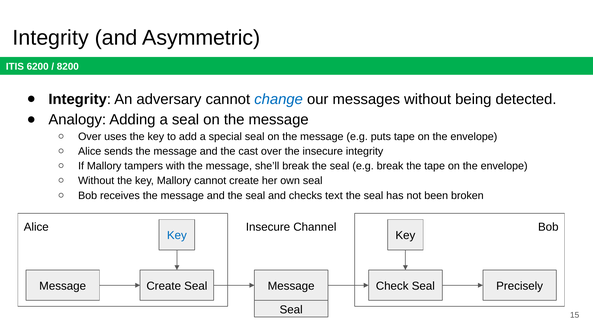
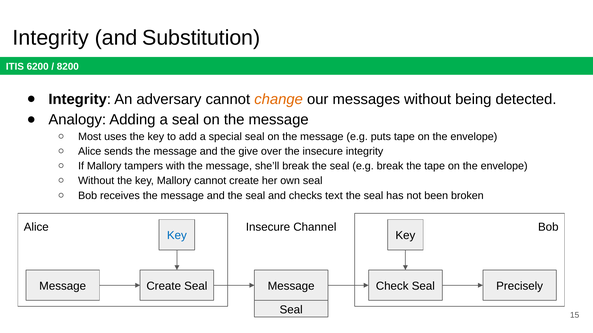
Asymmetric: Asymmetric -> Substitution (201, 38)
change colour: blue -> orange (279, 99)
Over: Over -> Most (90, 137)
cast: cast -> give (248, 152)
